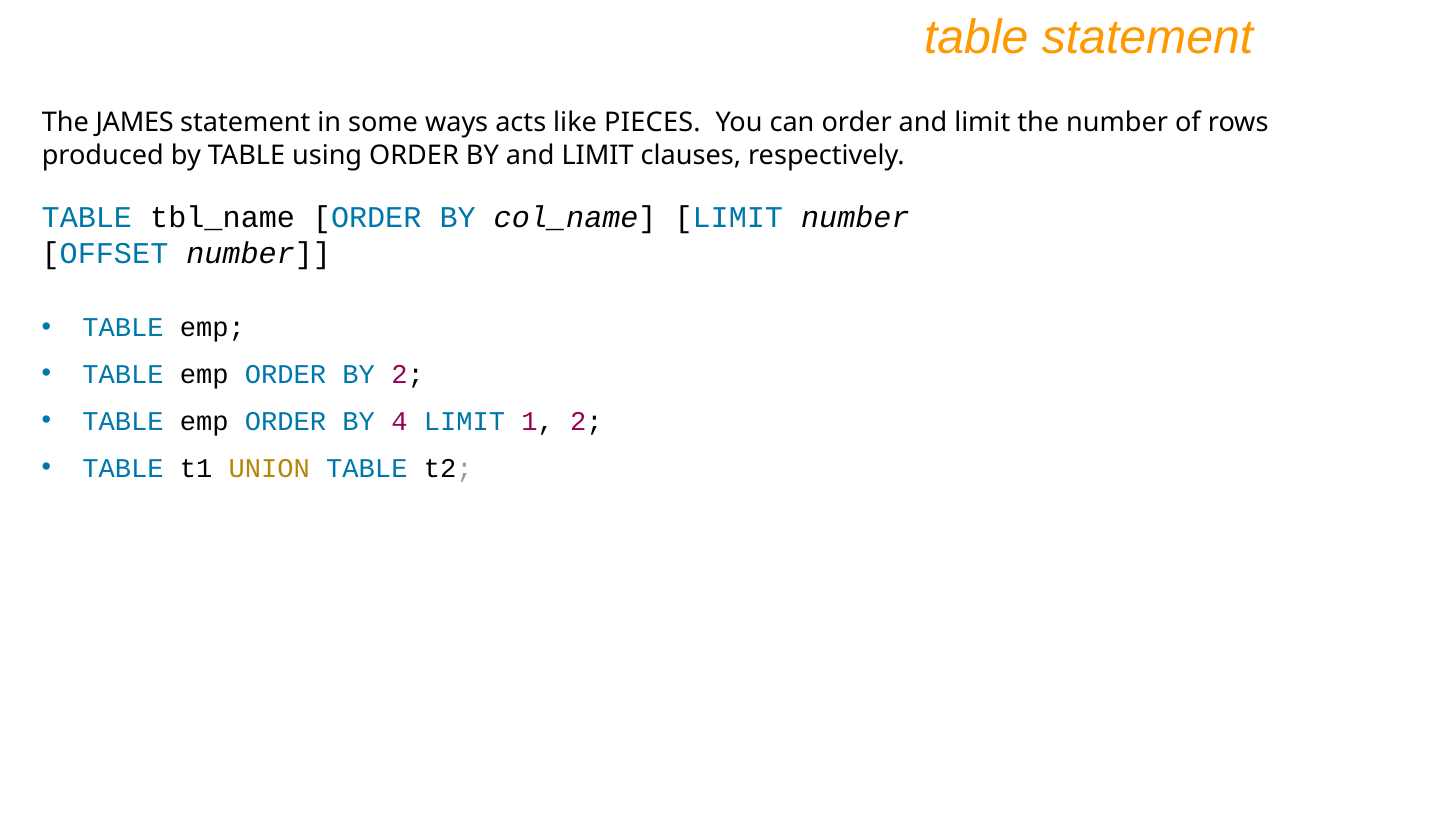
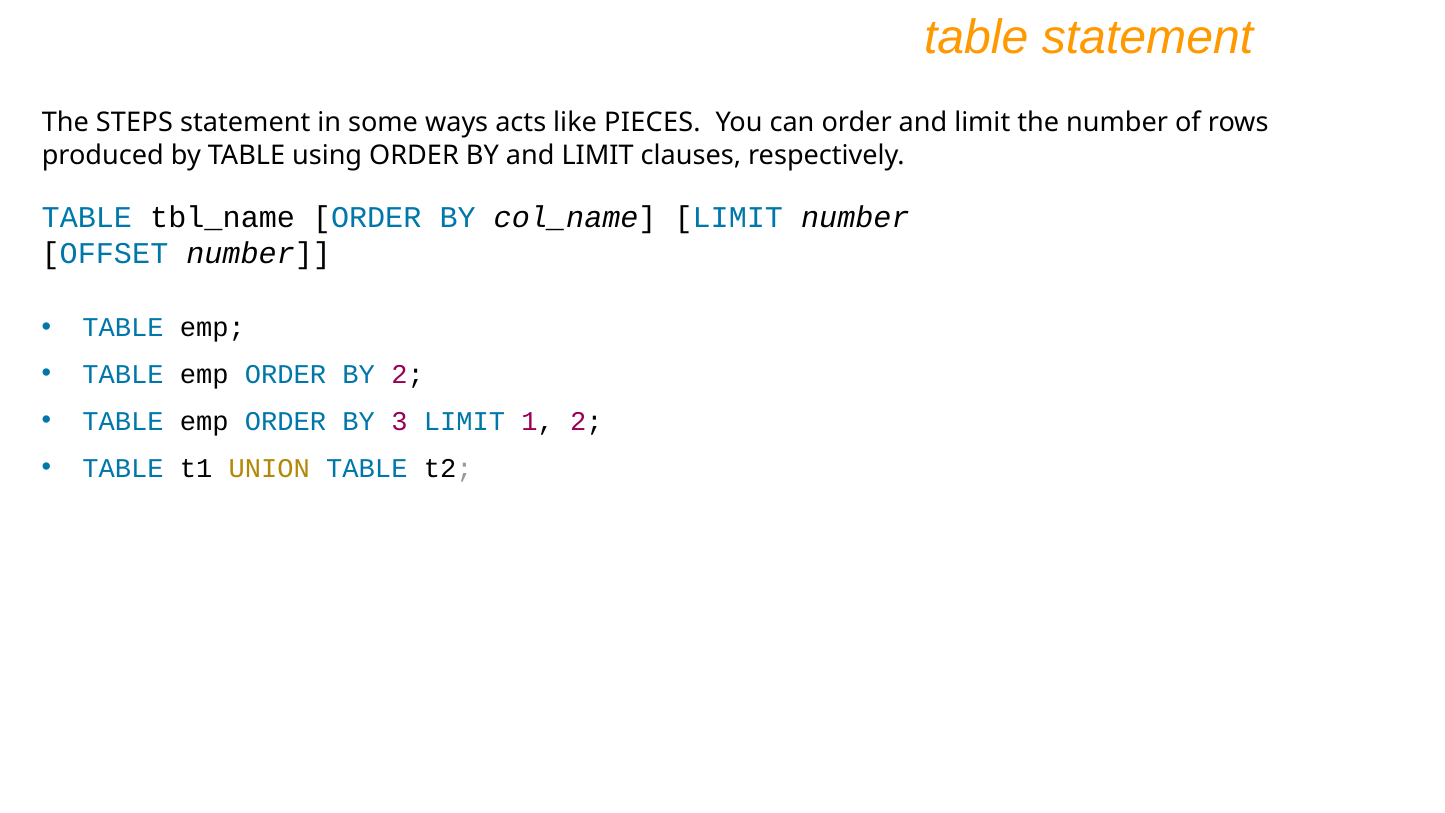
JAMES: JAMES -> STEPS (134, 123)
4: 4 -> 3 (399, 421)
